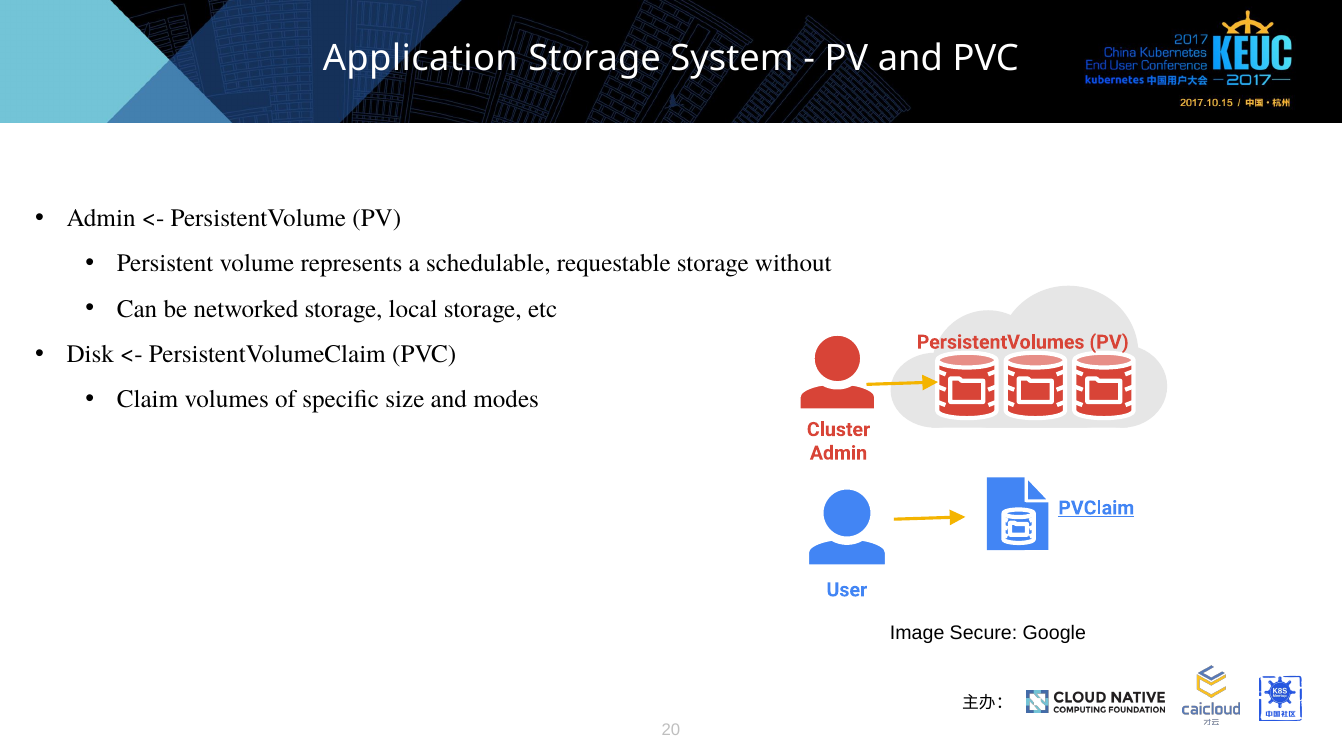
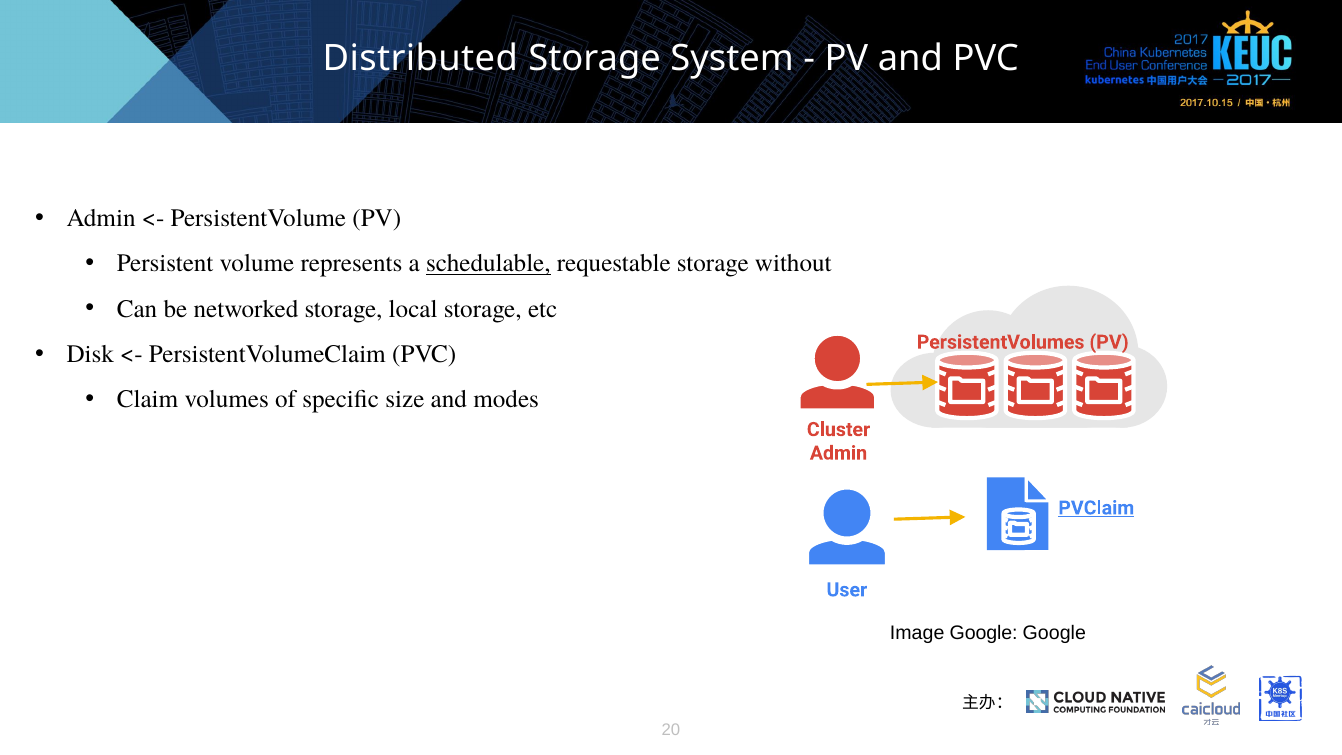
Application: Application -> Distributed (420, 59)
schedulable underline: none -> present (488, 264)
Image Secure: Secure -> Google (984, 633)
